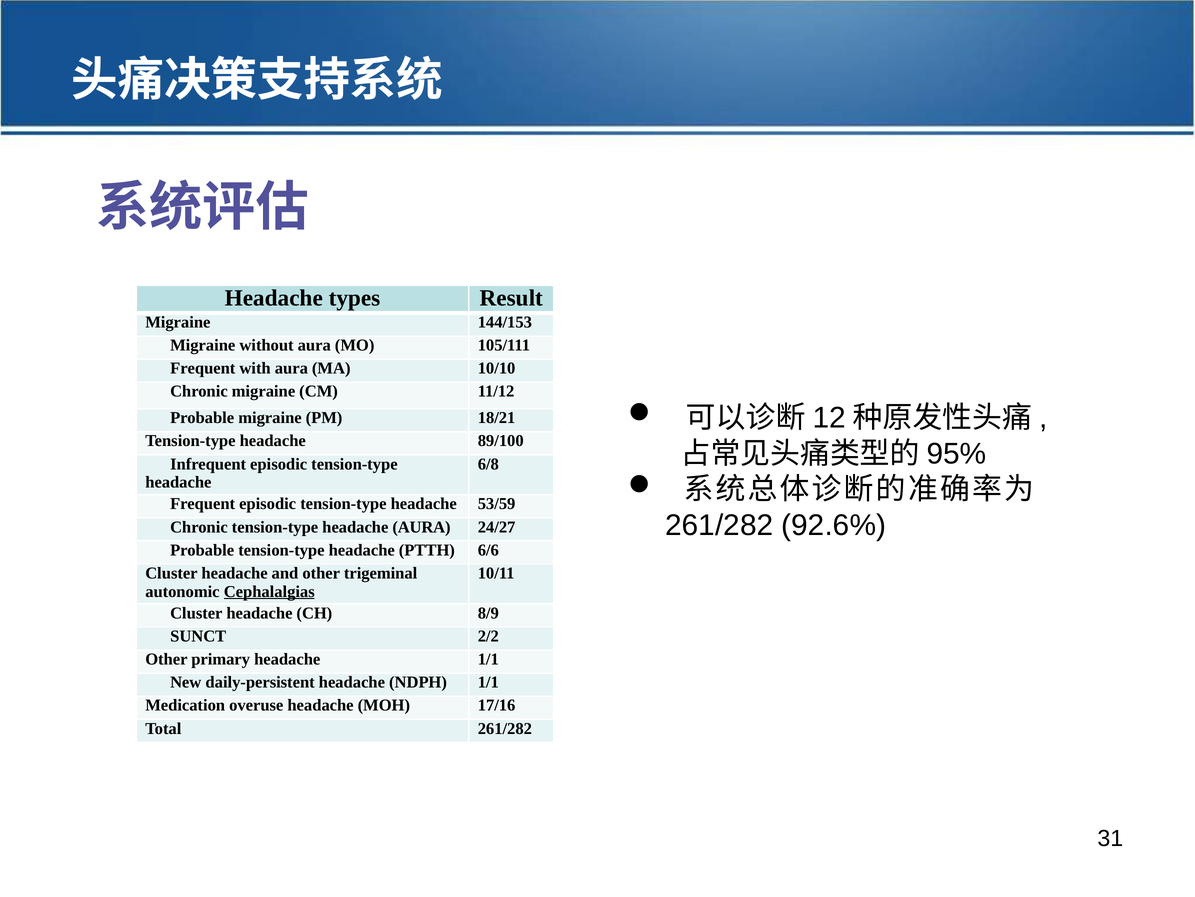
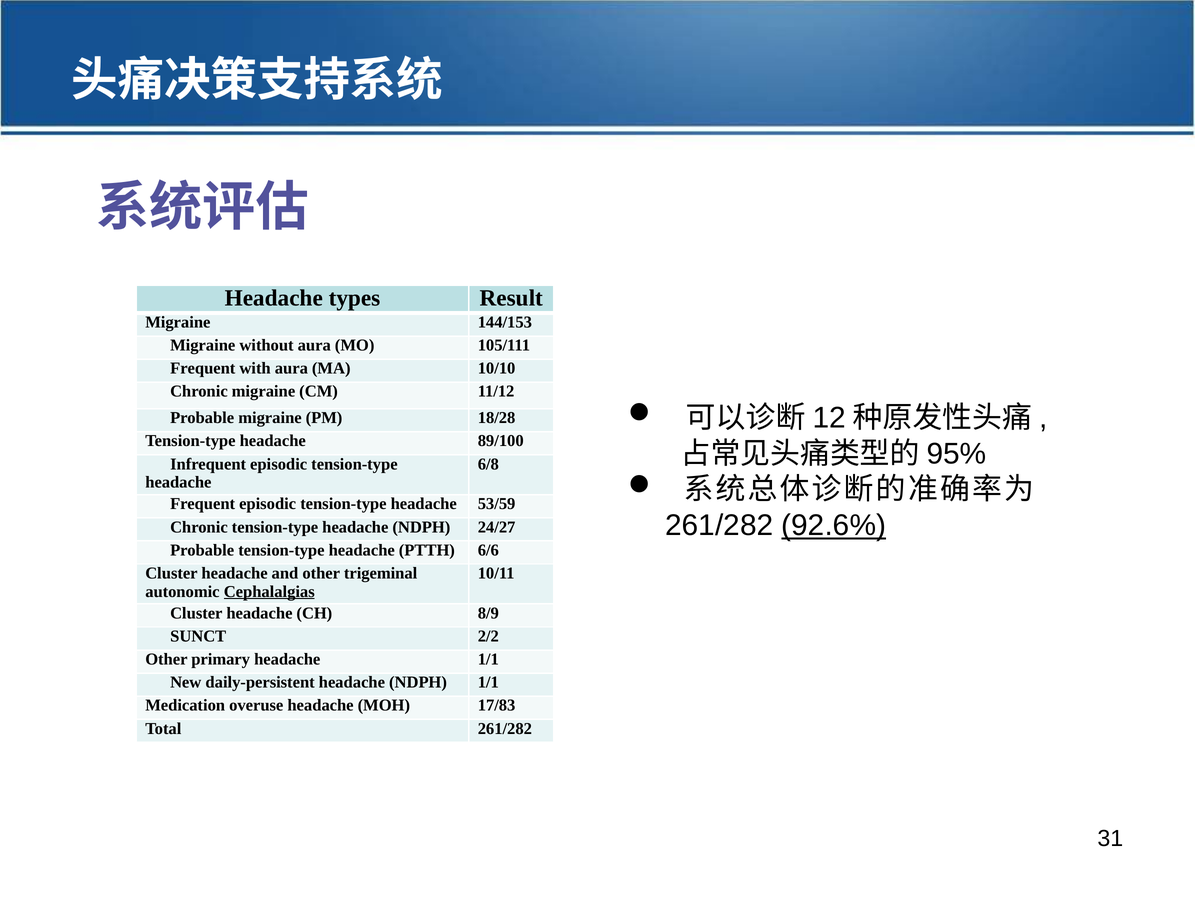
18/21: 18/21 -> 18/28 (497, 418)
92.6% underline: none -> present (834, 525)
tension-type headache AURA: AURA -> NDPH (421, 527)
17/16: 17/16 -> 17/83 (497, 705)
